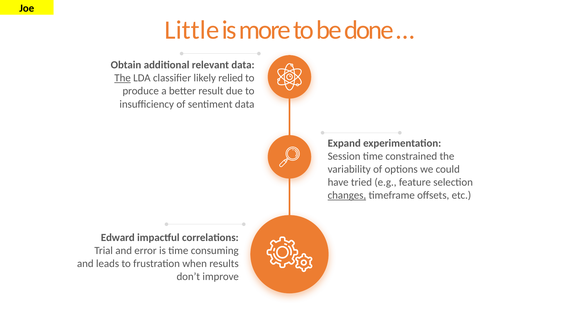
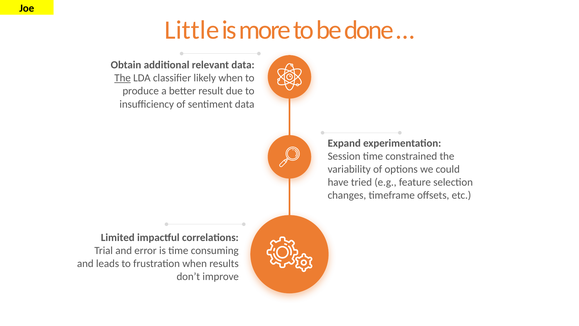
likely relied: relied -> when (231, 78)
changes underline: present -> none (347, 195)
Edward: Edward -> Limited (118, 237)
